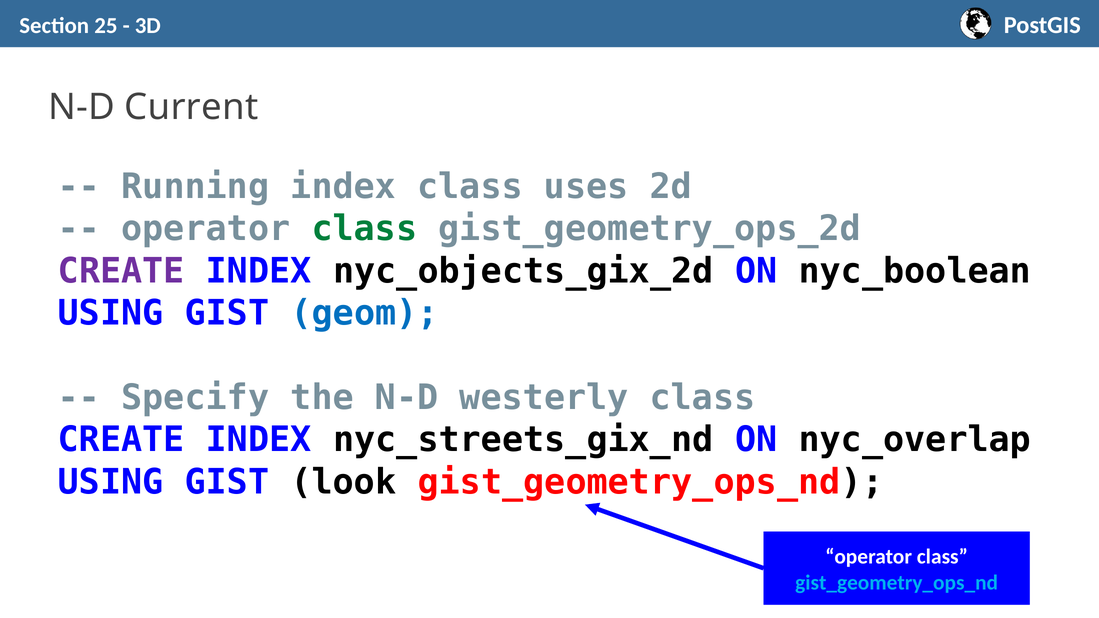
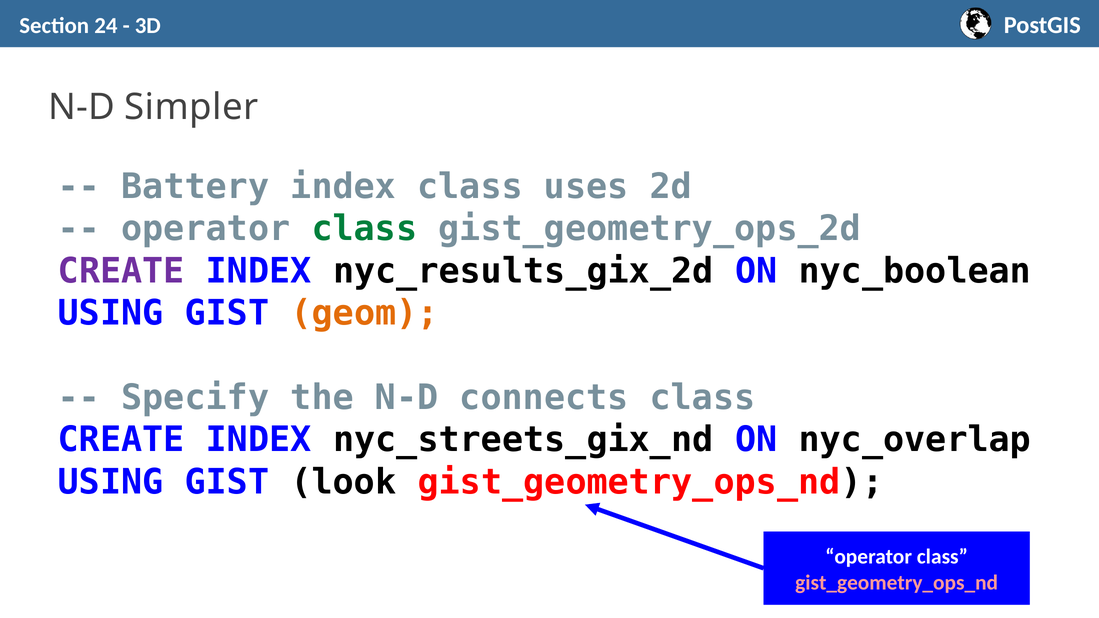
25: 25 -> 24 (106, 26)
Current: Current -> Simpler (191, 107)
Running: Running -> Battery (195, 187)
nyc_objects_gix_2d: nyc_objects_gix_2d -> nyc_results_gix_2d (523, 271)
geom colour: blue -> orange (365, 313)
westerly: westerly -> connects (544, 398)
gist_geometry_ops_nd colour: light blue -> pink (897, 583)
